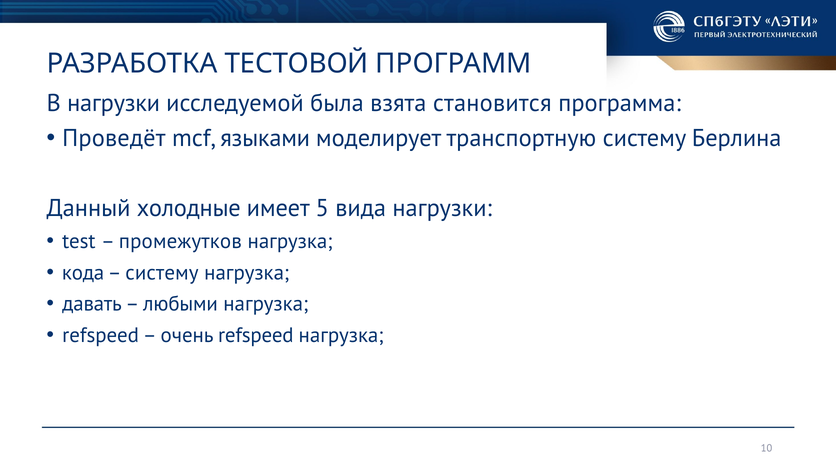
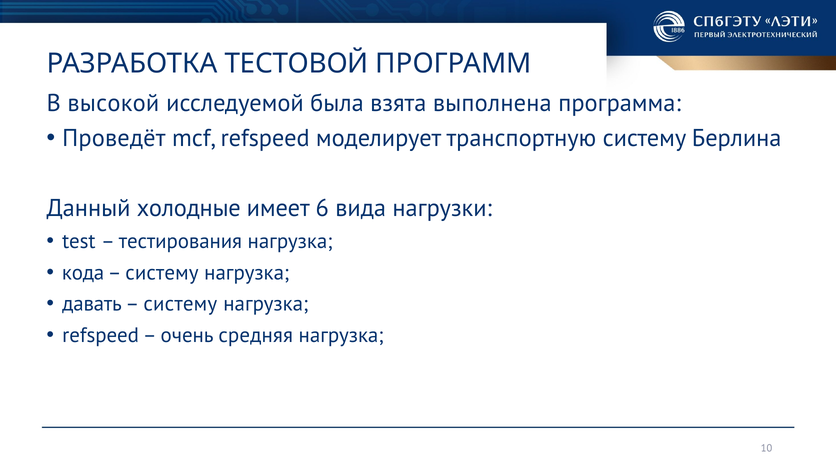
В нагрузки: нагрузки -> высокой (113, 103)
становится: становится -> выполнена (492, 103)
mcf языками: языками -> refspeed (265, 138)
5: 5 -> 6 (322, 208)
промежутков: промежутков -> тестирования (180, 242)
любыми: любыми -> систему (180, 304)
очень refspeed: refspeed -> средняя (256, 335)
